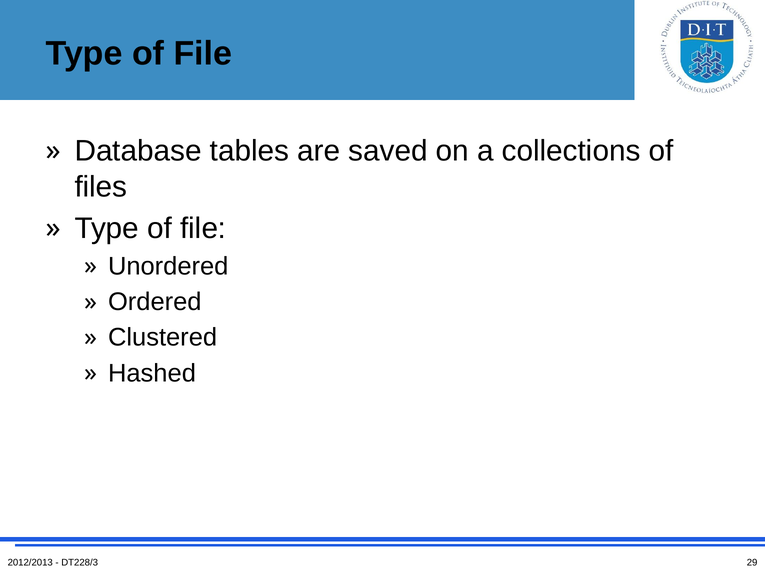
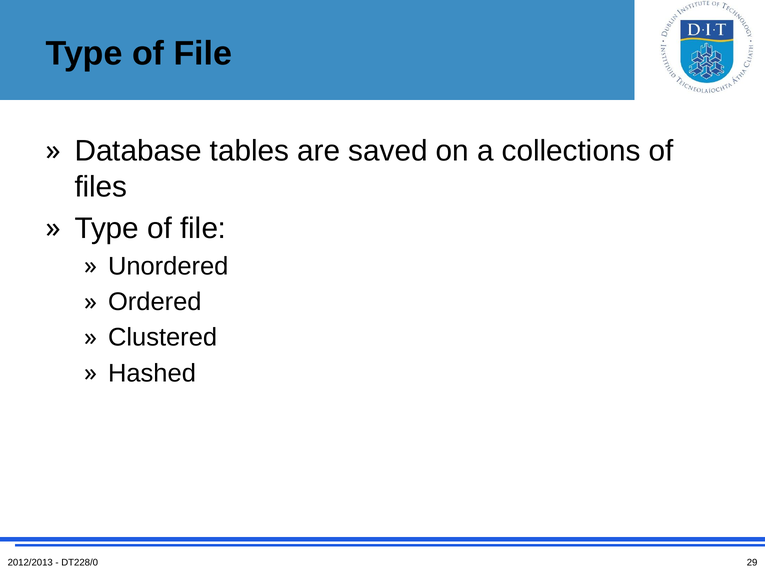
DT228/3: DT228/3 -> DT228/0 (80, 564)
